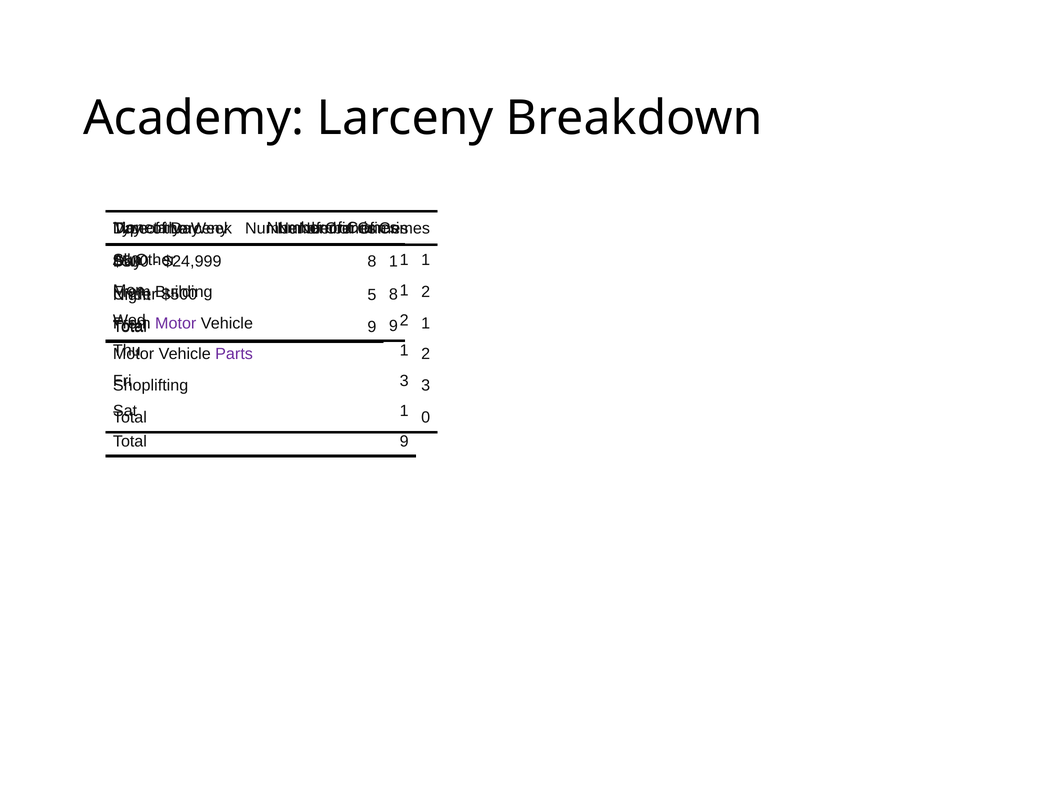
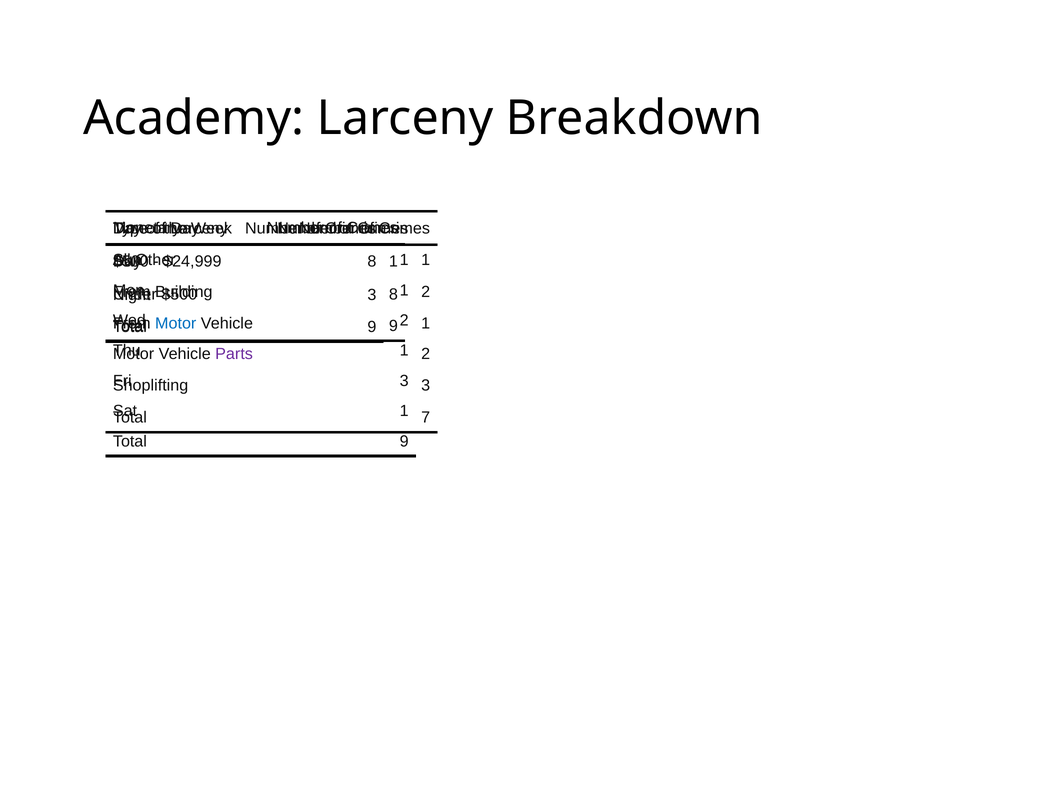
5: 5 -> 3 (372, 295)
Motor colour: purple -> blue (176, 324)
0: 0 -> 7 (426, 417)
